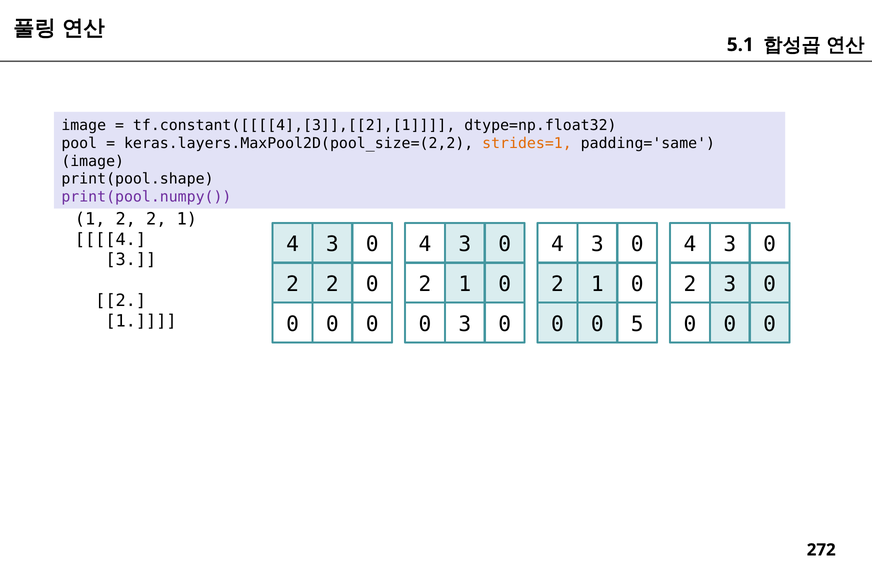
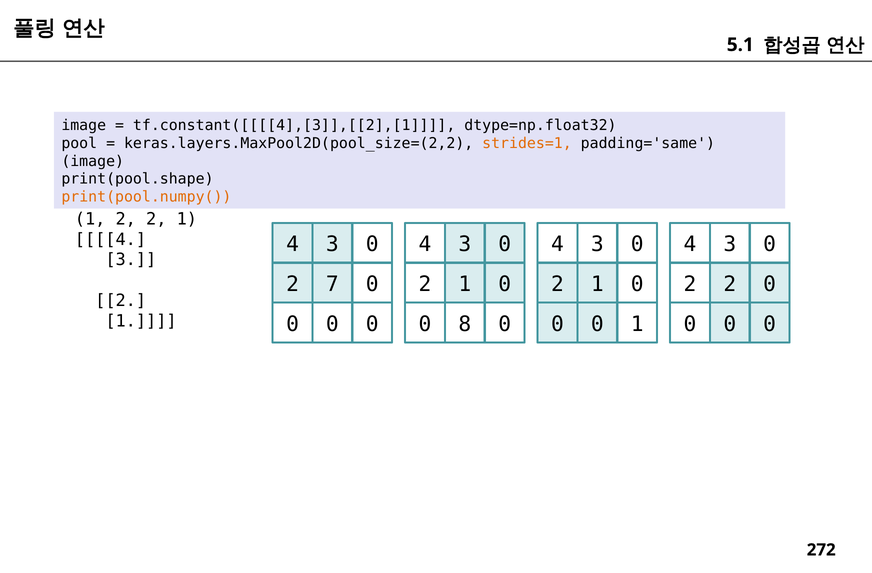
print(pool.numpy( colour: purple -> orange (146, 197)
2: 2 -> 7 (332, 284)
3: 3 -> 2 (730, 284)
0 3: 3 -> 8 (465, 324)
0 5: 5 -> 1 (637, 324)
